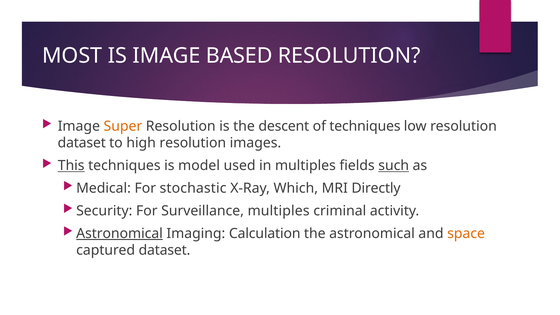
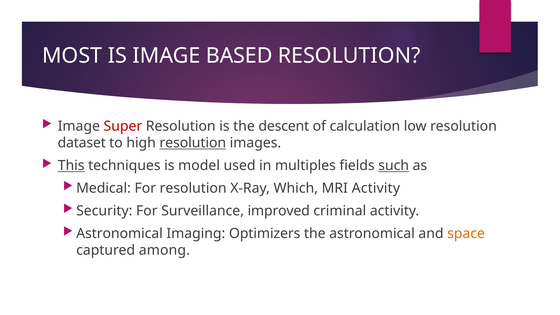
Super colour: orange -> red (123, 126)
of techniques: techniques -> calculation (365, 126)
resolution underline: none -> present (193, 143)
For stochastic: stochastic -> resolution (193, 188)
MRI Directly: Directly -> Activity (376, 188)
Surveillance multiples: multiples -> improved (279, 211)
Astronomical underline: present -> none (119, 234)
Calculation: Calculation -> Optimizers (265, 234)
captured dataset: dataset -> among (164, 250)
